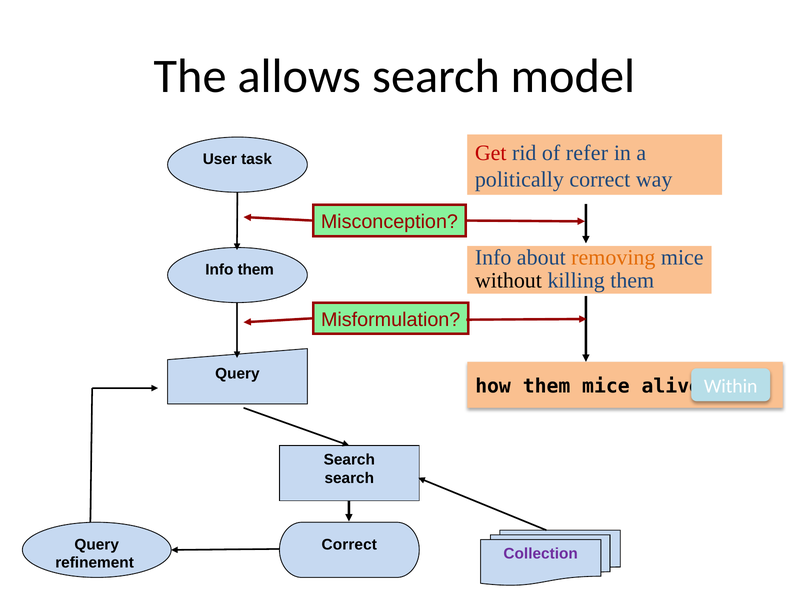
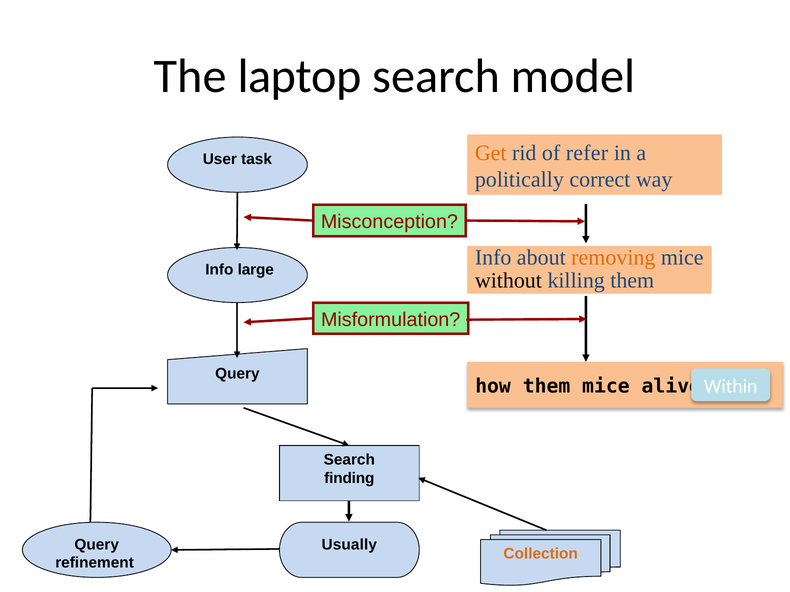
allows: allows -> laptop (300, 76)
Get colour: red -> orange (491, 153)
Info them: them -> large (256, 270)
search: search -> finding (349, 479)
Correct: Correct -> Usually (349, 545)
Collection colour: purple -> orange (541, 554)
